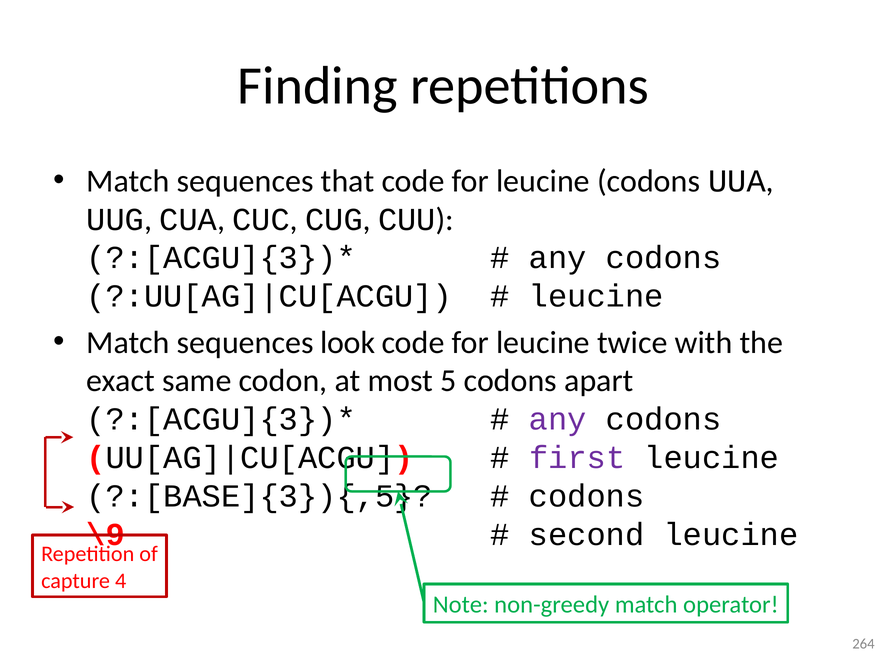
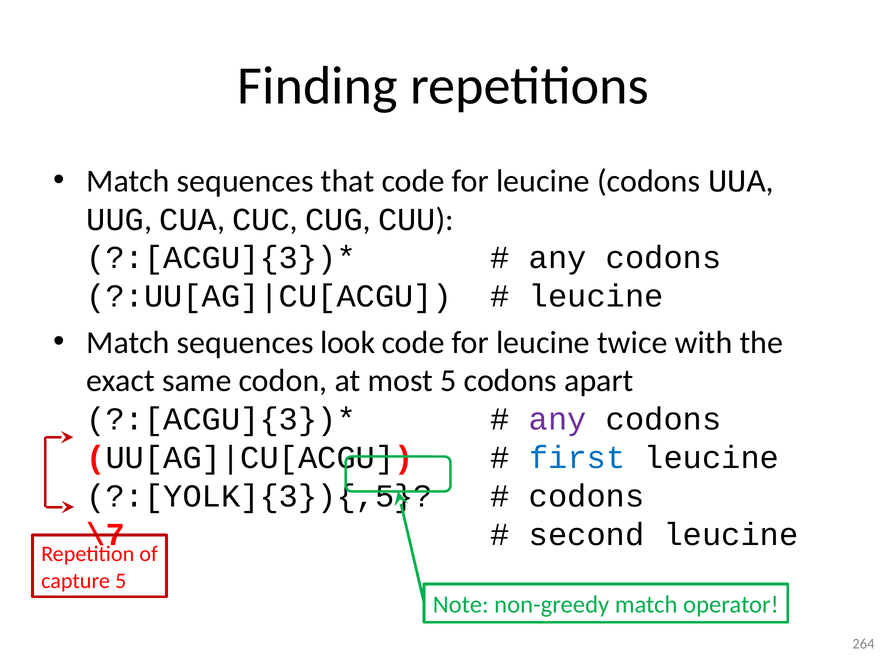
first colour: purple -> blue (577, 458)
?:[BASE]{3}){,5: ?:[BASE]{3}){,5 -> ?:[YOLK]{3}){,5 (260, 496)
\9: \9 -> \7 (106, 535)
capture 4: 4 -> 5 (121, 581)
